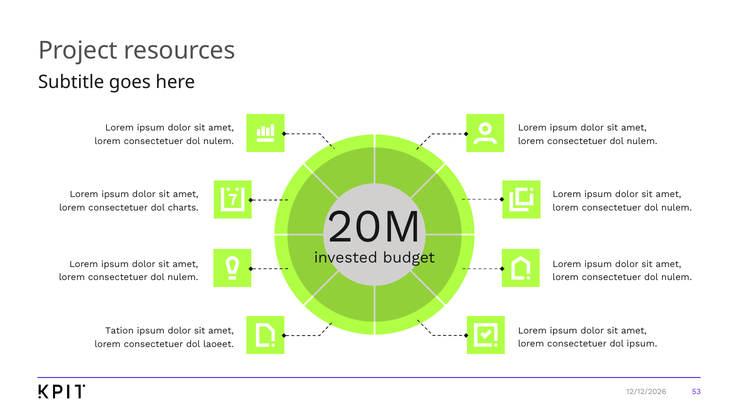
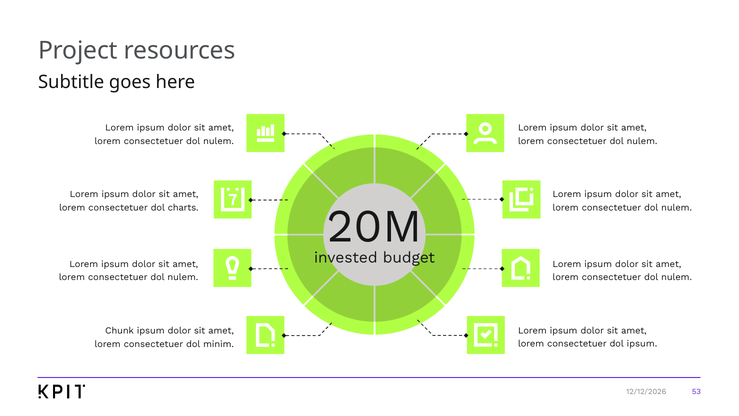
Tation: Tation -> Chunk (120, 330)
laoeet: laoeet -> minim (219, 344)
